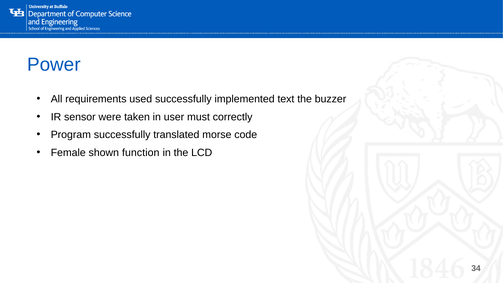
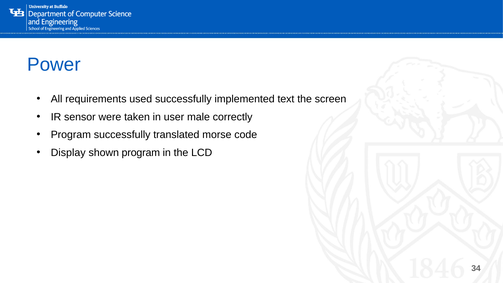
buzzer: buzzer -> screen (331, 99)
must: must -> male (199, 117)
Female: Female -> Display (68, 153)
shown function: function -> program (141, 153)
